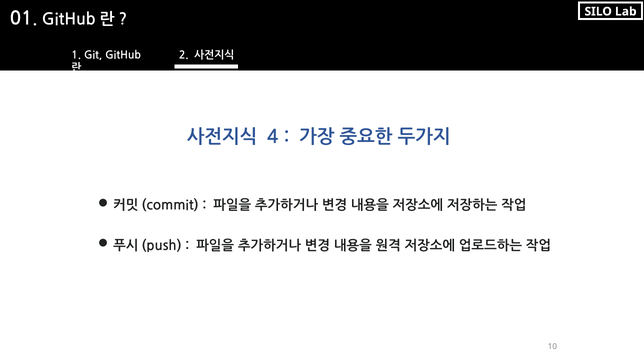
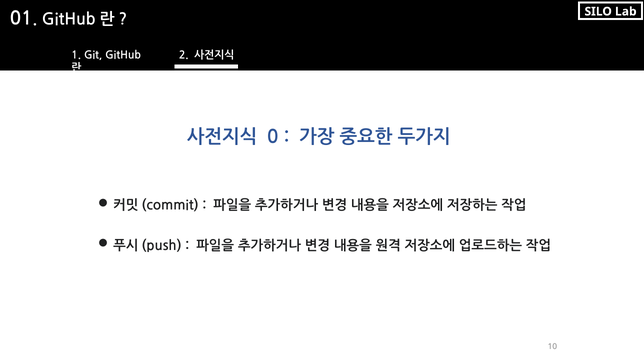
4: 4 -> 0 (273, 137)
